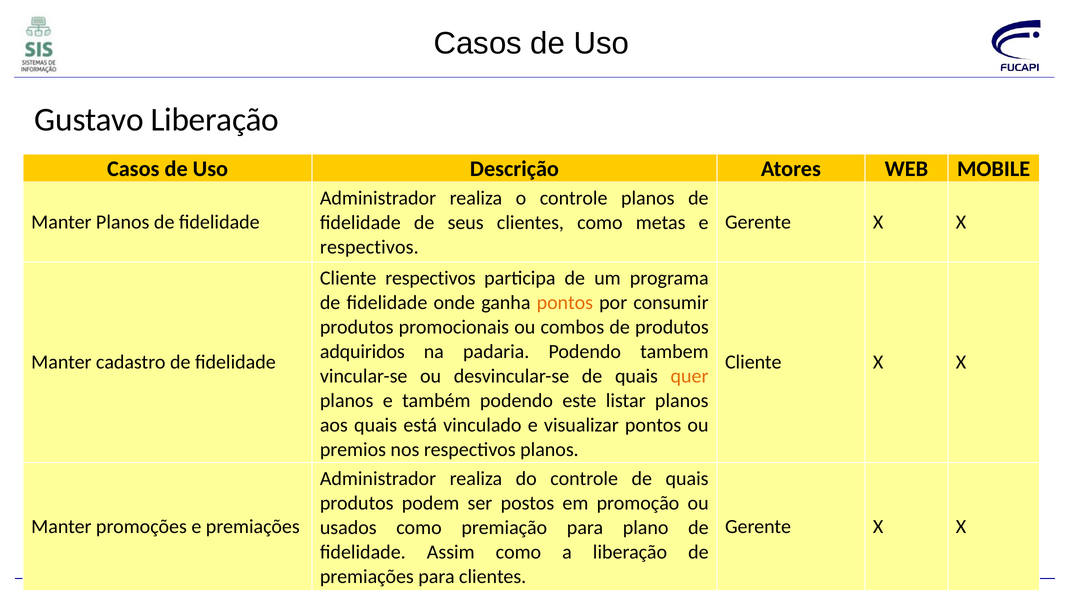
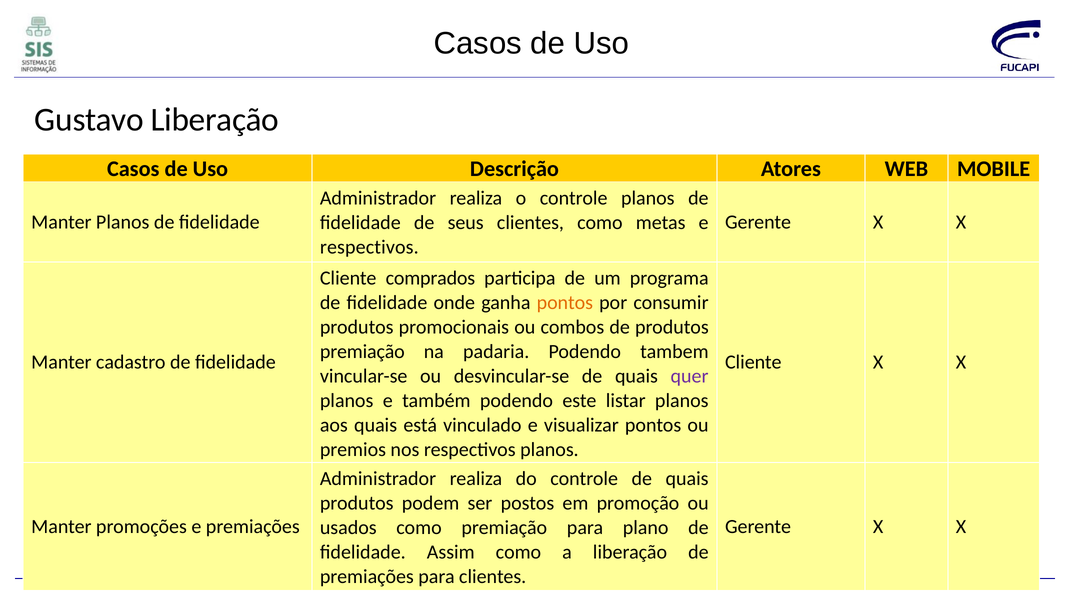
Cliente respectivos: respectivos -> comprados (430, 278)
adquiridos: adquiridos -> premiação (362, 351)
quer colour: orange -> purple (690, 376)
